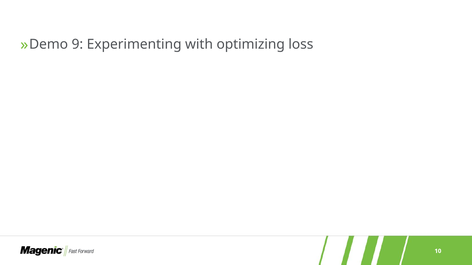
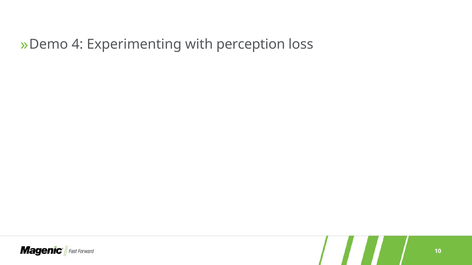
9: 9 -> 4 (77, 44)
optimizing: optimizing -> perception (251, 44)
